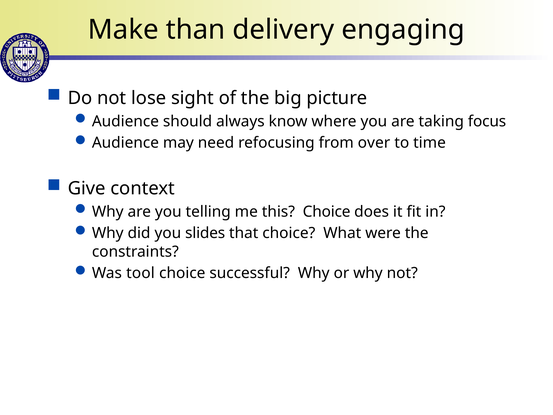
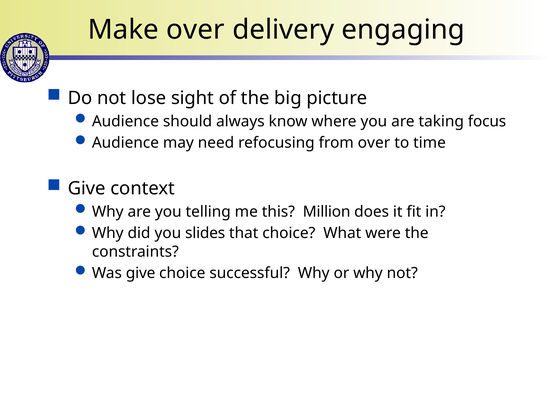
Make than: than -> over (195, 30)
this Choice: Choice -> Million (327, 212)
Was tool: tool -> give (141, 273)
